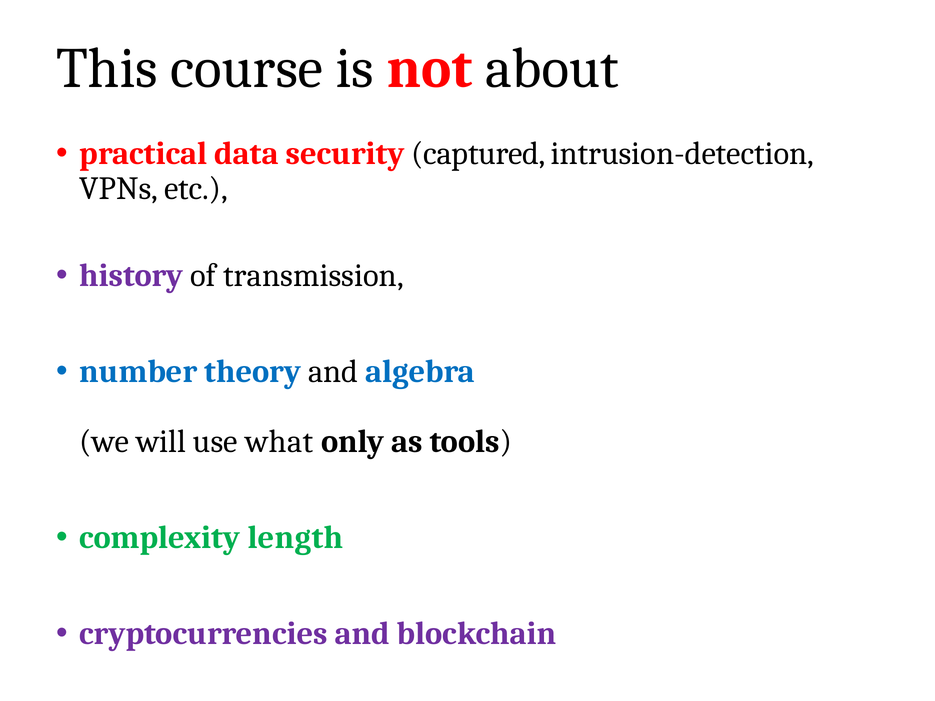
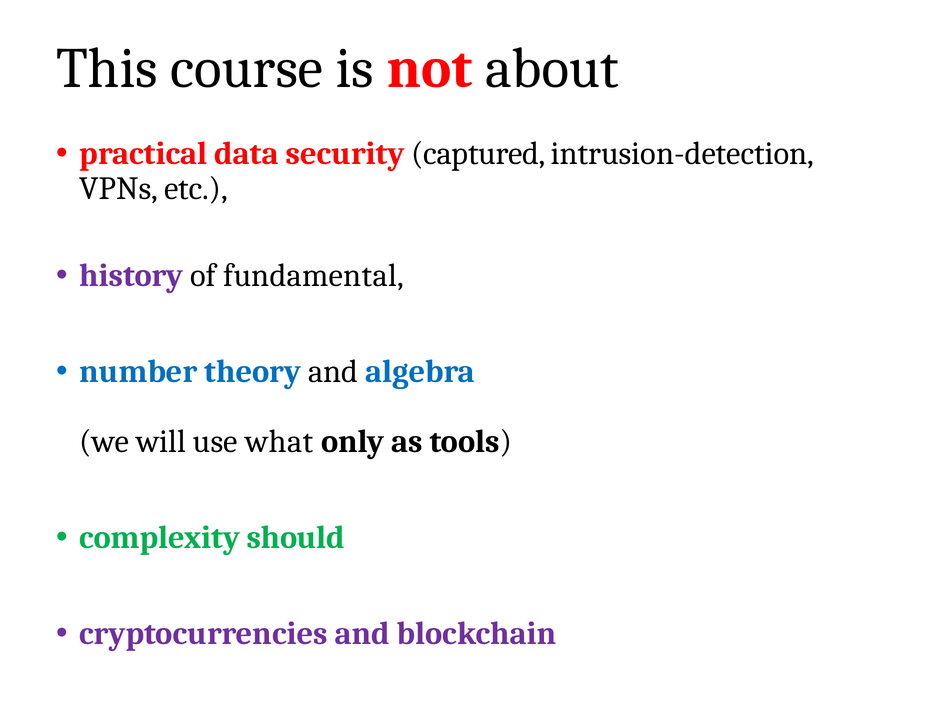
transmission: transmission -> fundamental (313, 276)
length: length -> should (296, 538)
